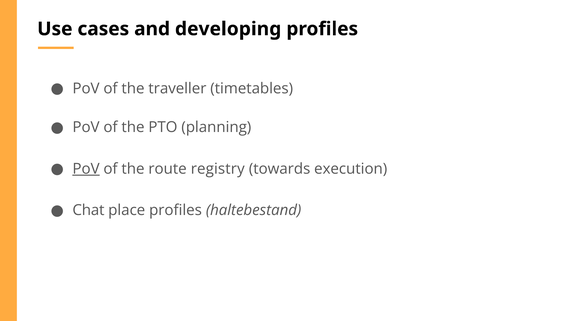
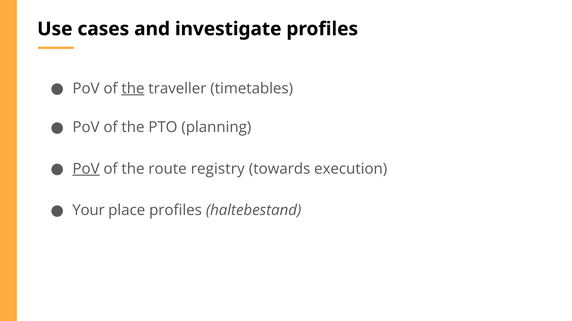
developing: developing -> investigate (228, 29)
the underline: none -> present (133, 89)
Chat: Chat -> Your (88, 211)
